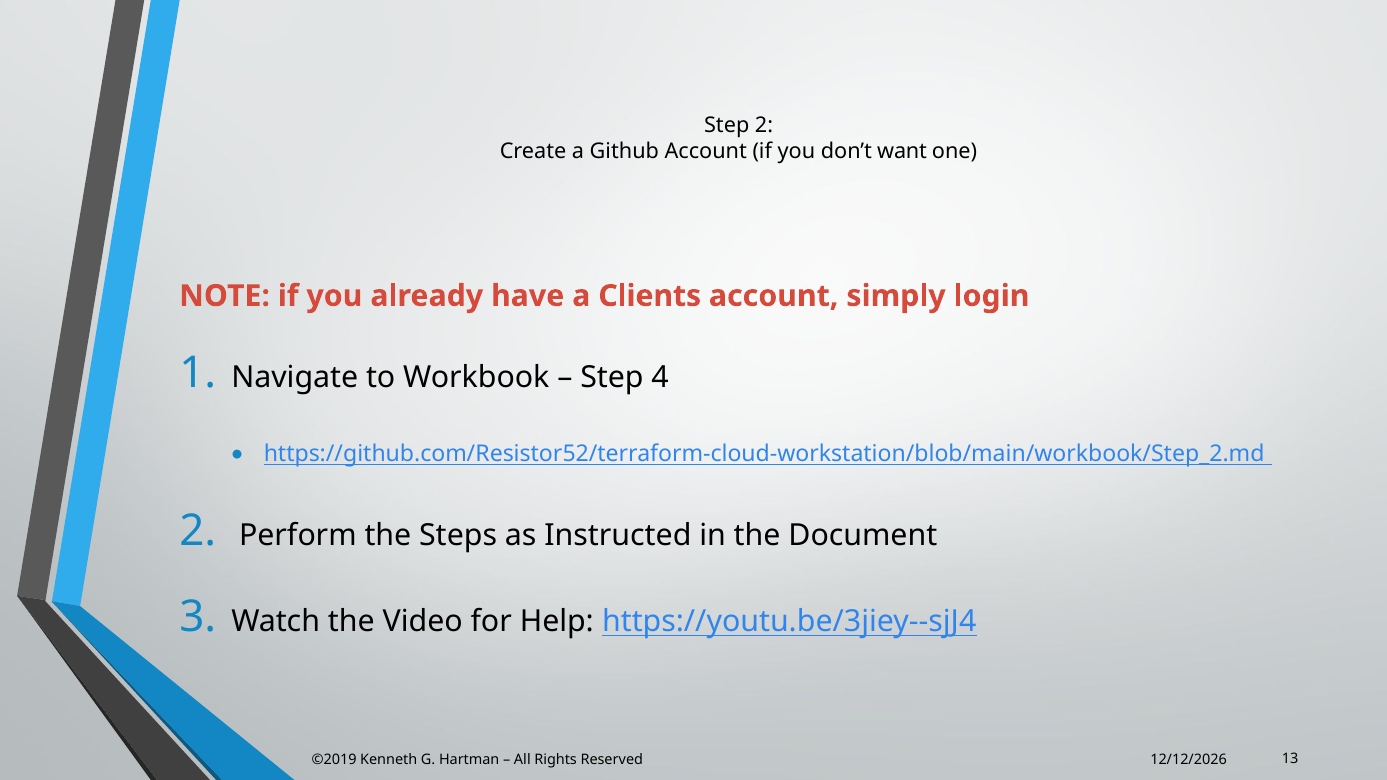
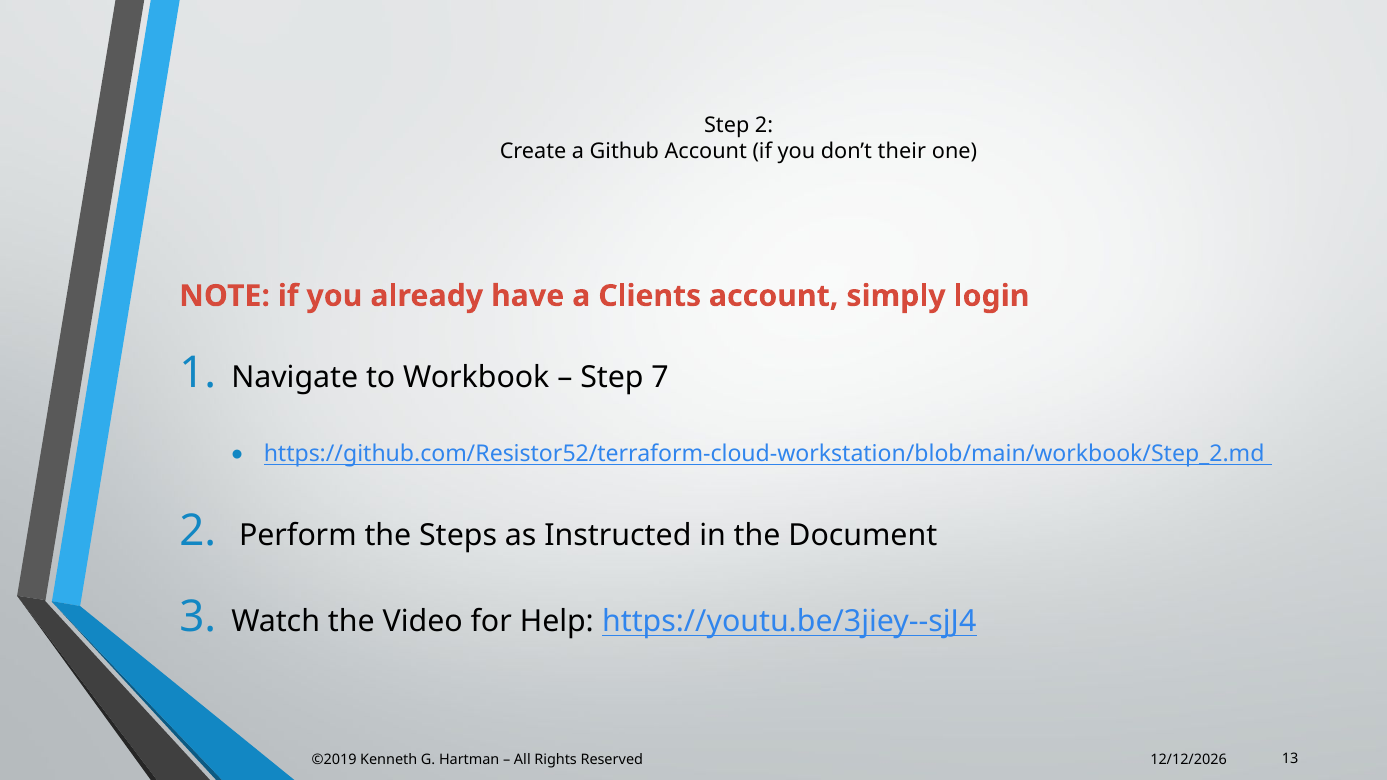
want: want -> their (902, 151)
4: 4 -> 7 (660, 377)
